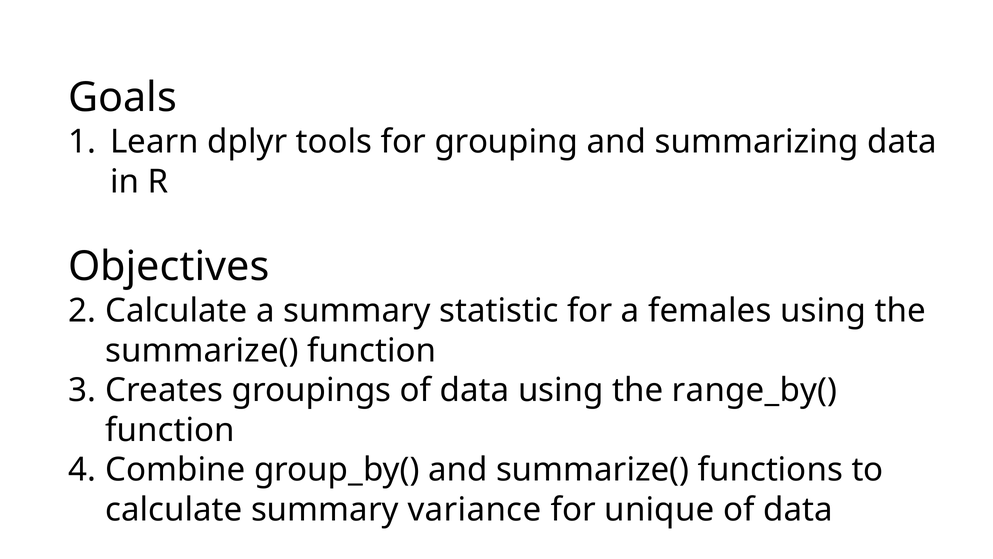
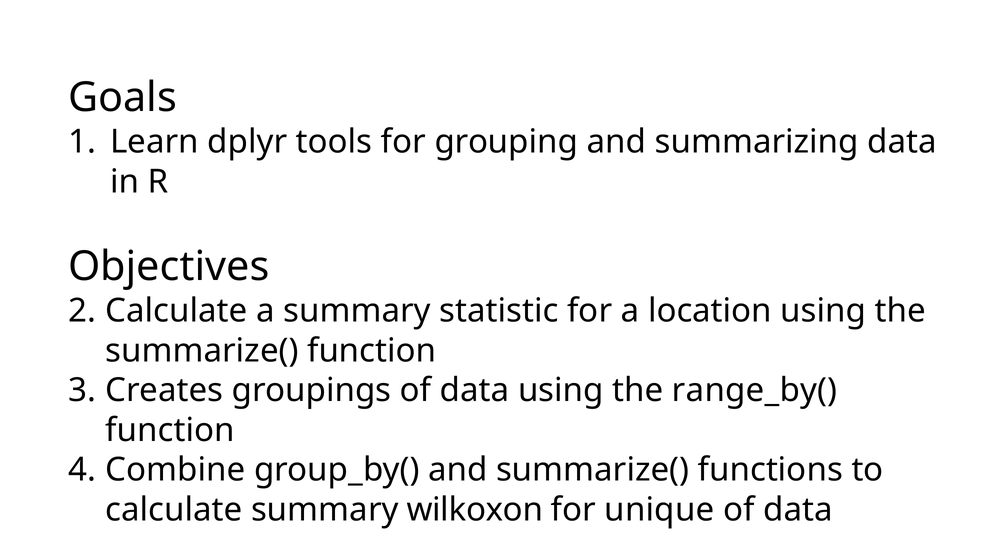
females: females -> location (710, 311)
variance: variance -> wilkoxon (475, 509)
